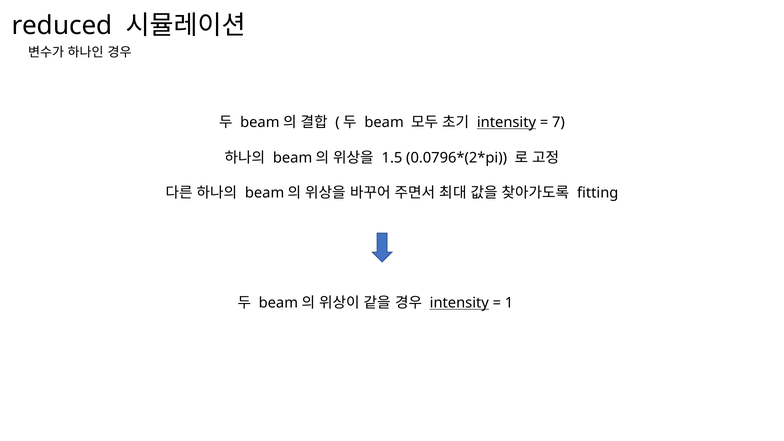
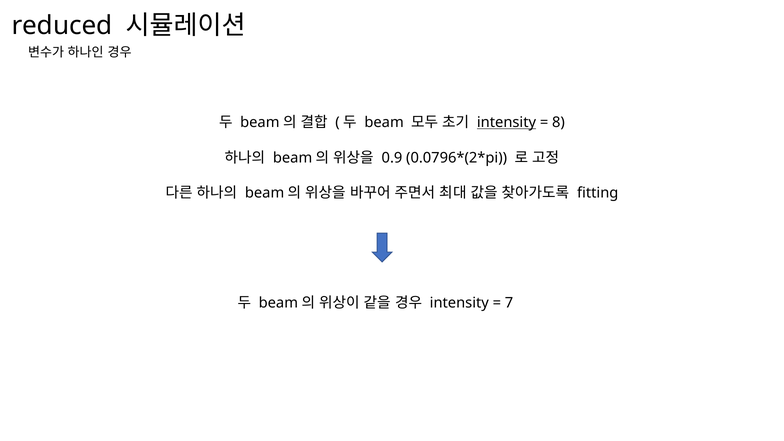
7: 7 -> 8 (558, 122)
1.5: 1.5 -> 0.9 (392, 158)
intensity underline: present -> none (459, 303)
1: 1 -> 7 (509, 303)
